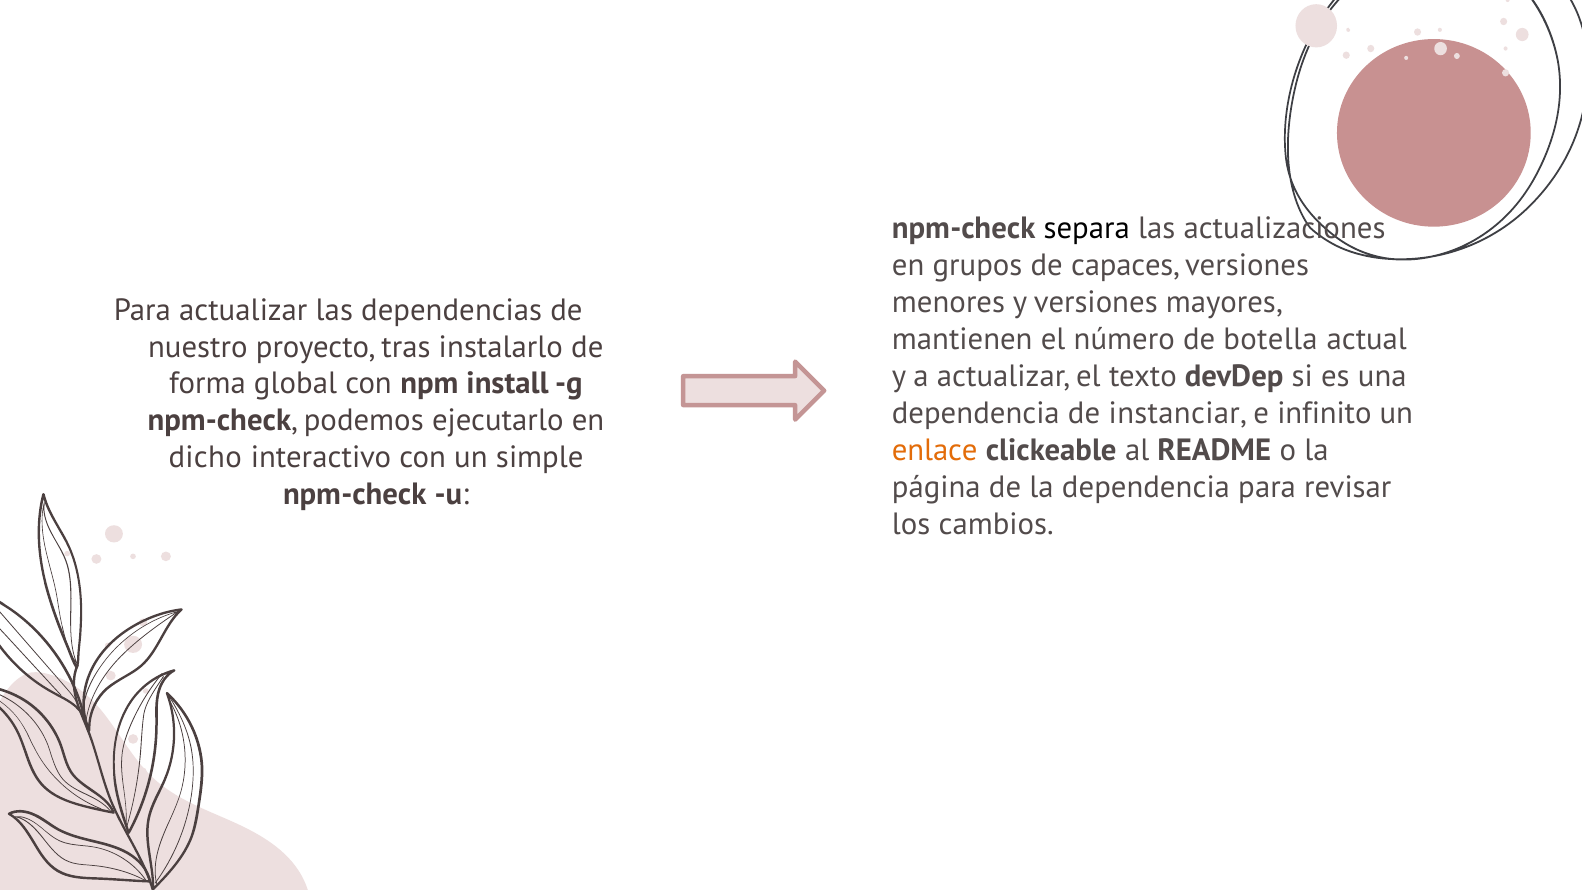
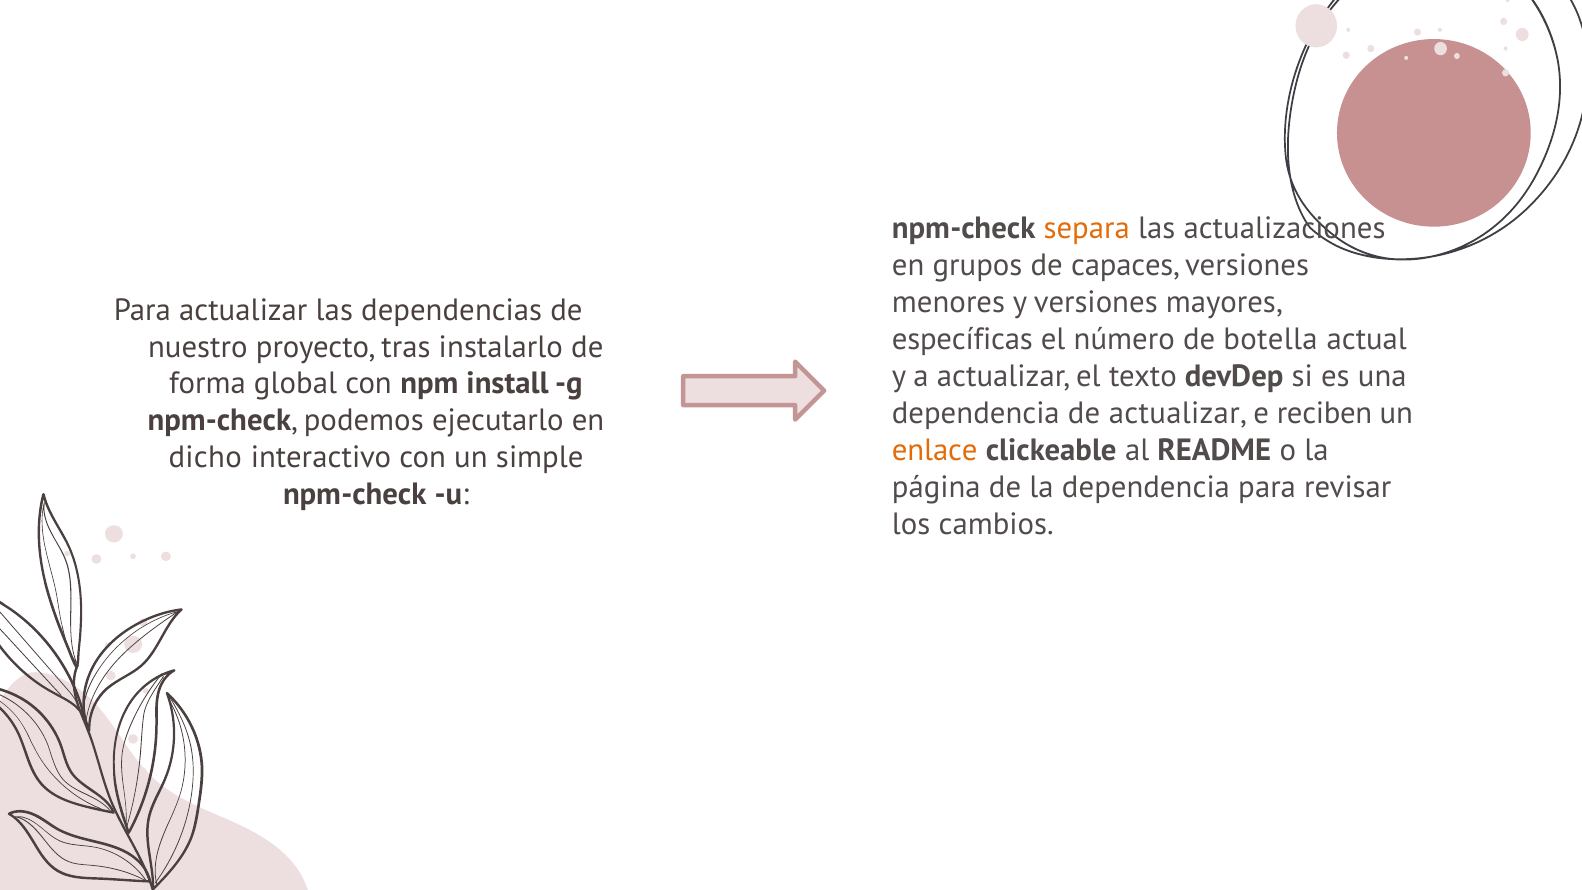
separa colour: black -> orange (1087, 228)
mantienen: mantienen -> específicas (962, 339)
de instanciar: instanciar -> actualizar (1178, 413)
infinito: infinito -> reciben (1325, 413)
